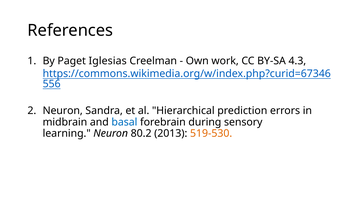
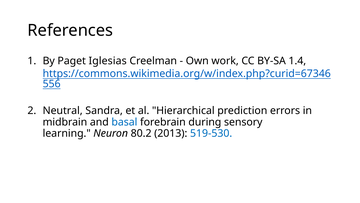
4.3: 4.3 -> 1.4 (297, 61)
Neuron: Neuron -> Neutral (63, 110)
519-530 colour: orange -> blue (211, 133)
